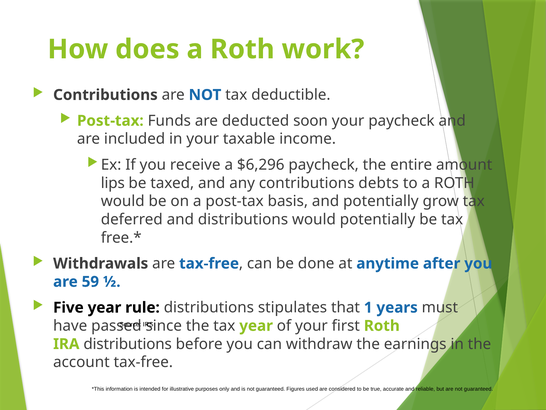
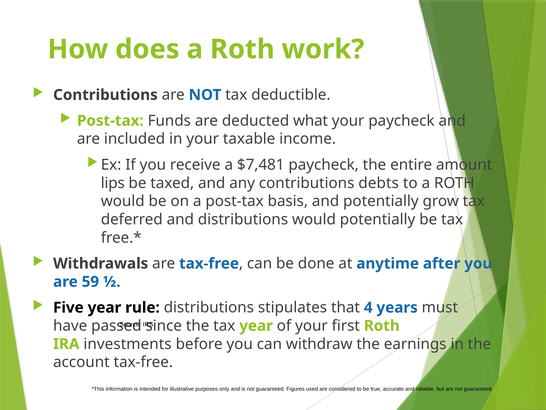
soon: soon -> what (311, 121)
$6,296: $6,296 -> $7,481 (261, 165)
1: 1 -> 4 (368, 307)
IRA distributions: distributions -> investments (128, 344)
